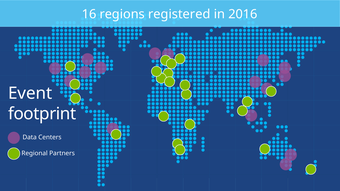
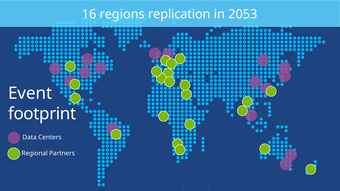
registered: registered -> replication (179, 14)
2016: 2016 -> 2053 (243, 14)
